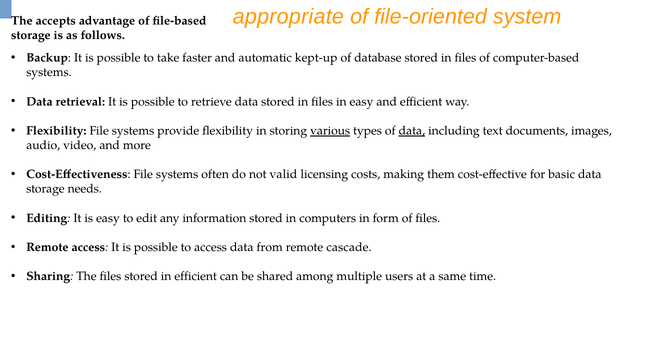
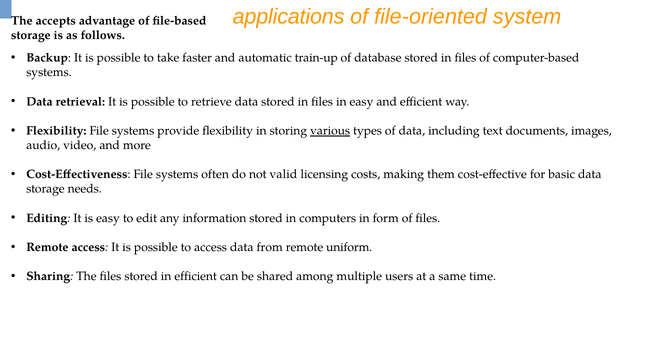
appropriate: appropriate -> applications (289, 17)
kept-up: kept-up -> train-up (316, 58)
data underline: present -> none (412, 131)
cascade: cascade -> uniform (349, 247)
